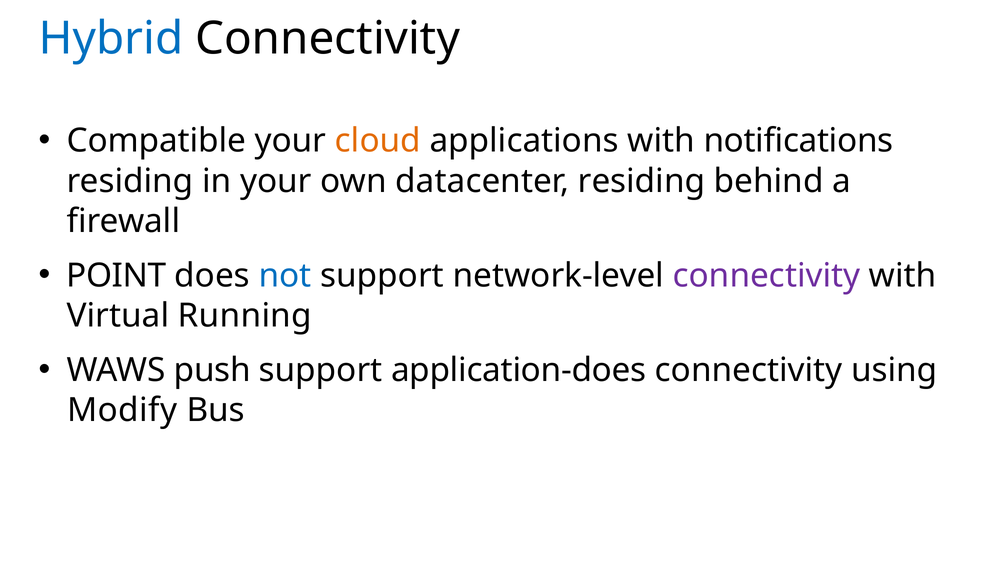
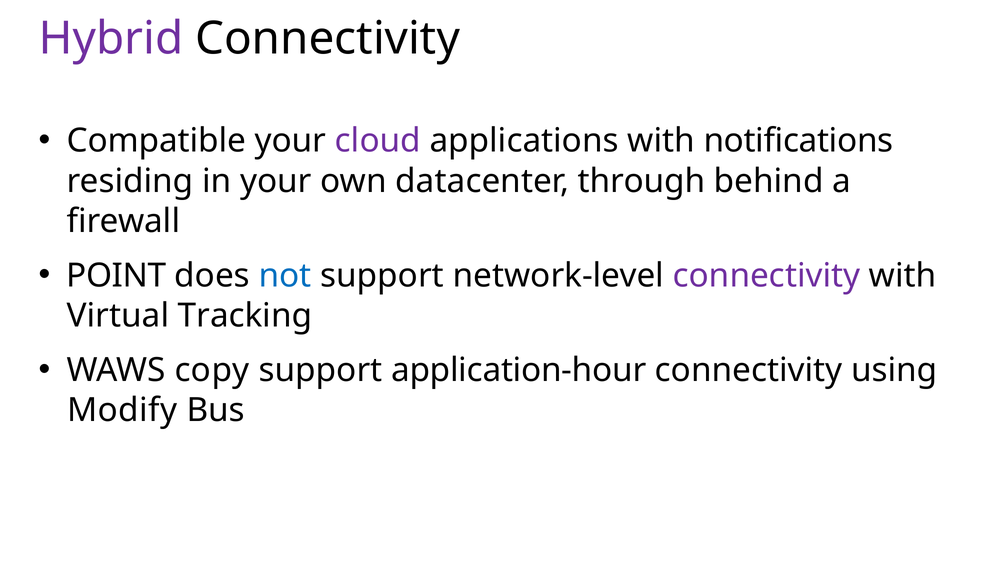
Hybrid colour: blue -> purple (111, 39)
cloud colour: orange -> purple (378, 141)
datacenter residing: residing -> through (642, 181)
Running: Running -> Tracking (245, 316)
push: push -> copy (212, 370)
application-does: application-does -> application-hour (519, 370)
